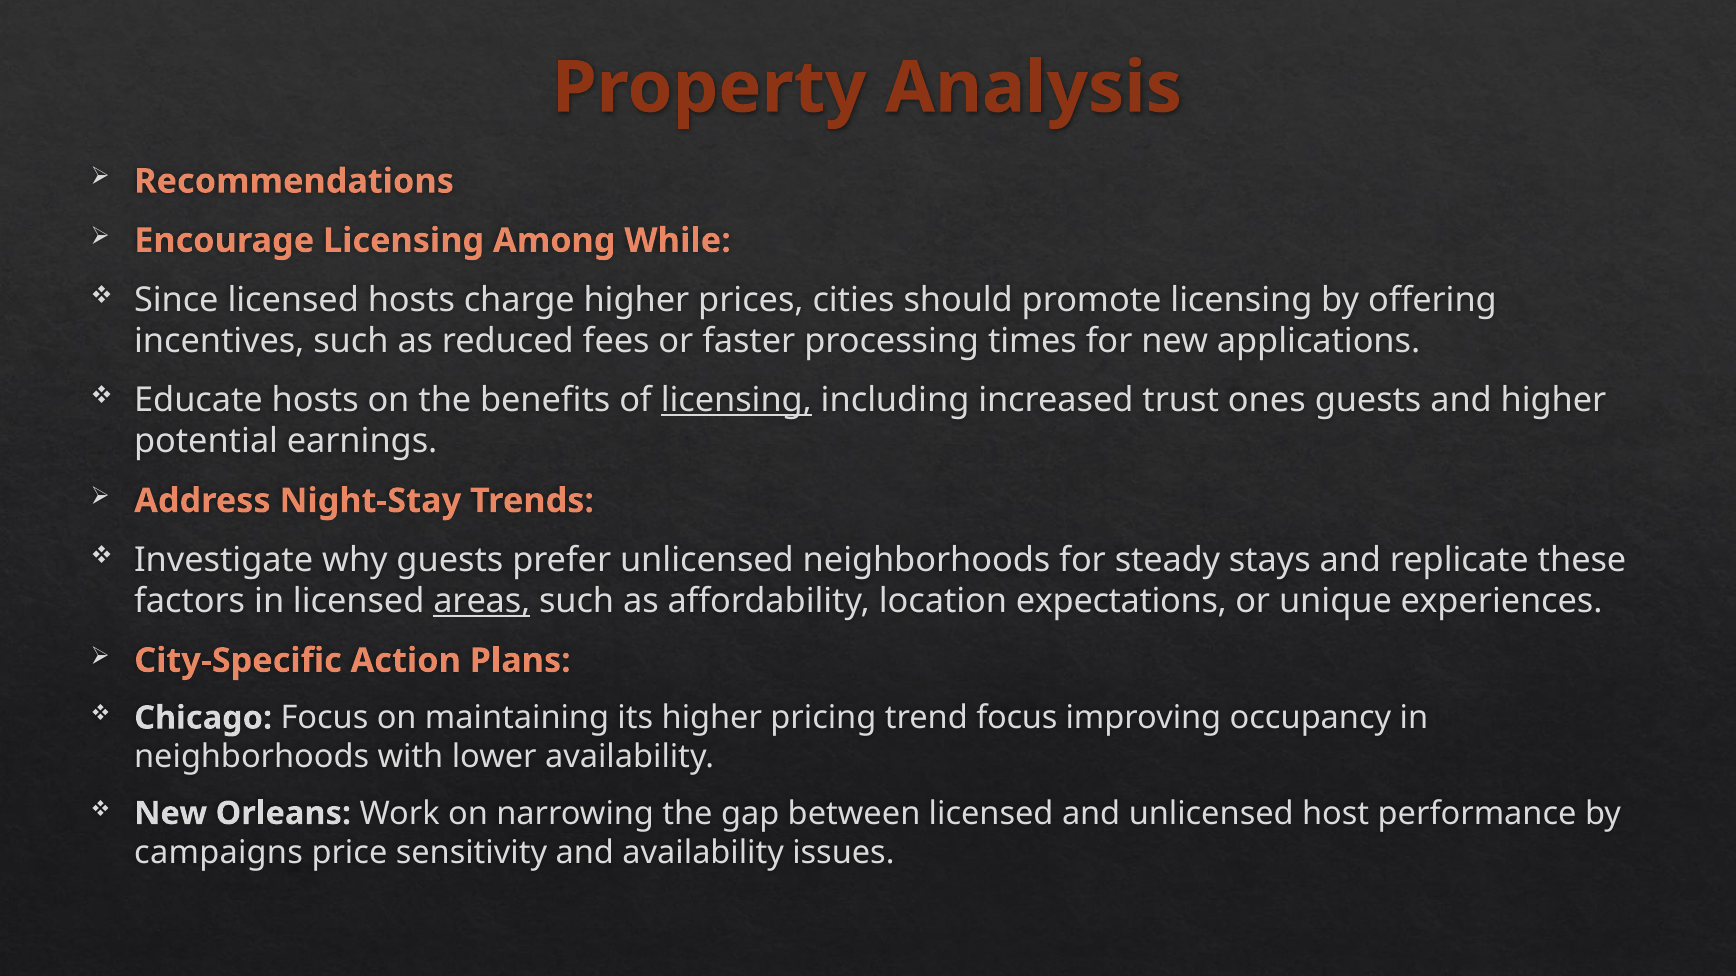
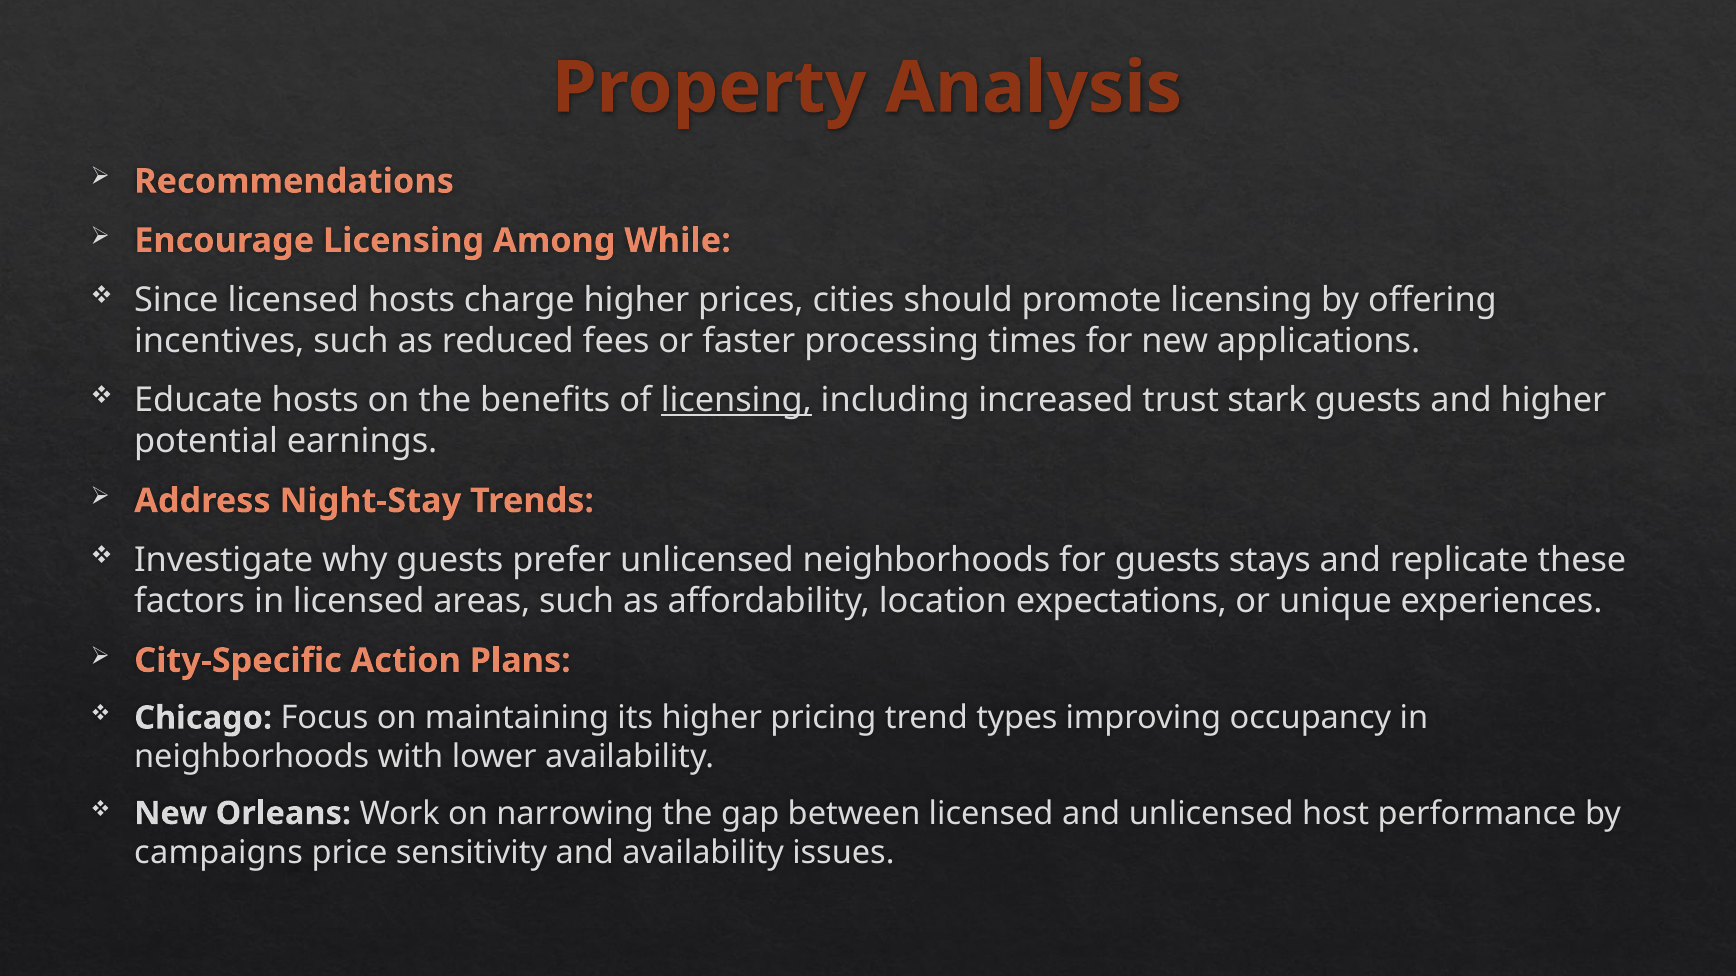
ones: ones -> stark (1267, 401)
for steady: steady -> guests (1168, 560)
areas underline: present -> none (482, 602)
trend focus: focus -> types (1017, 718)
